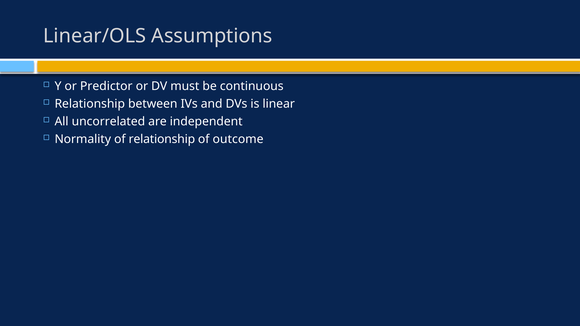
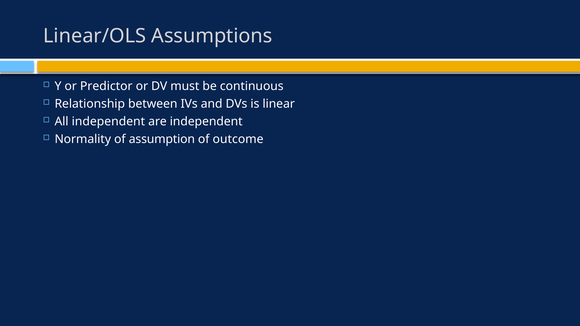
All uncorrelated: uncorrelated -> independent (108, 122)
of relationship: relationship -> assumption (162, 139)
